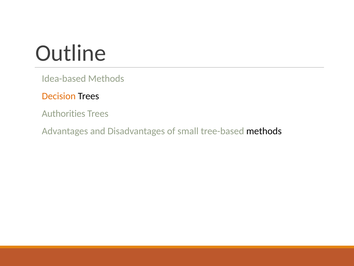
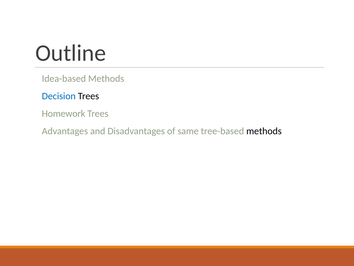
Decision colour: orange -> blue (59, 96)
Authorities: Authorities -> Homework (64, 113)
small: small -> same (188, 131)
